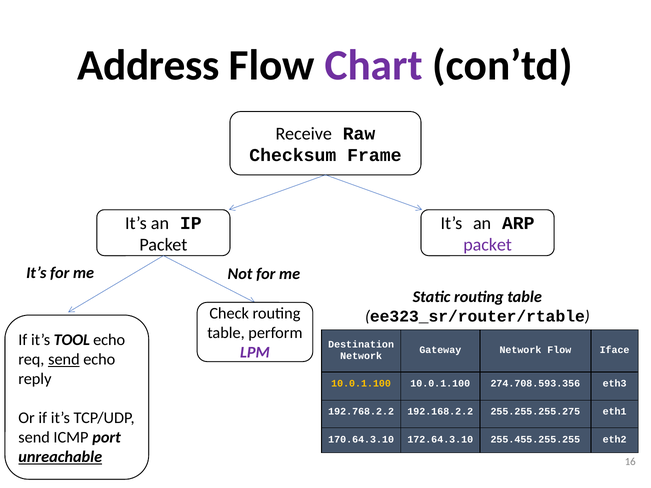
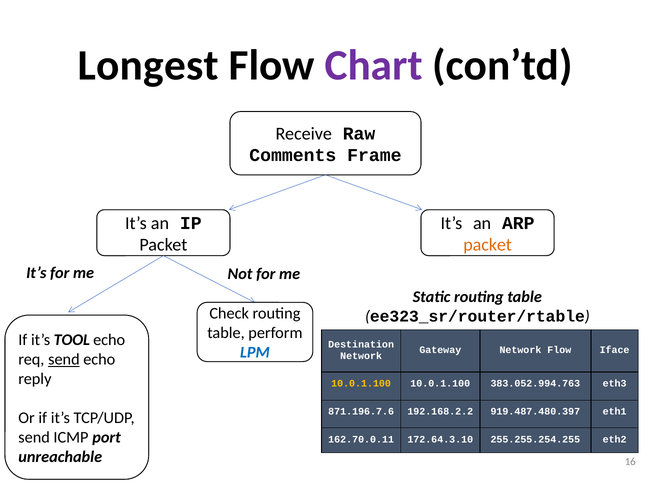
Address: Address -> Longest (148, 66)
Checksum: Checksum -> Comments (293, 155)
packet colour: purple -> orange (488, 245)
LPM colour: purple -> blue (255, 353)
274.708.593.356: 274.708.593.356 -> 383.052.994.763 (535, 384)
192.768.2.2: 192.768.2.2 -> 871.196.7.6 (361, 412)
255.255.255.275: 255.255.255.275 -> 919.487.480.397 (535, 412)
170.64.3.10: 170.64.3.10 -> 162.70.0.11 (361, 440)
255.455.255.255: 255.455.255.255 -> 255.255.254.255 (535, 440)
unreachable underline: present -> none (60, 457)
